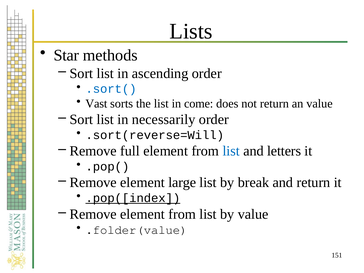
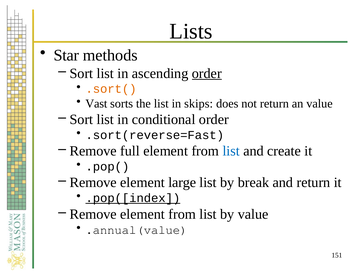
order underline: none -> present (207, 73)
.sort( colour: blue -> orange (111, 89)
come: come -> skips (199, 104)
necessarily: necessarily -> conditional (164, 119)
.sort(reverse=Will: .sort(reverse=Will -> .sort(reverse=Fast (155, 135)
letters: letters -> create (284, 151)
.folder(value: .folder(value -> .annual(value (137, 230)
